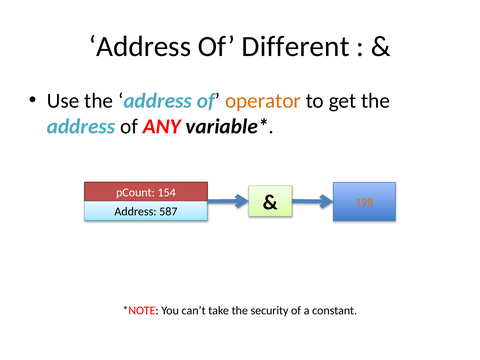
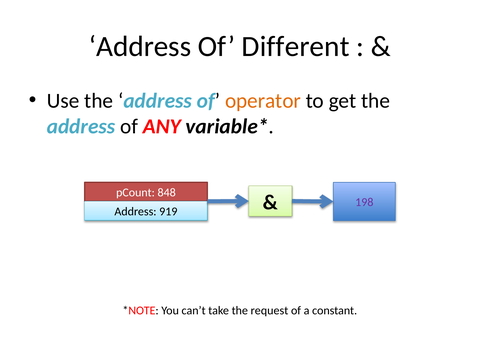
154: 154 -> 848 (167, 193)
587: 587 -> 919 (168, 212)
198 colour: orange -> purple (364, 202)
security: security -> request (269, 311)
